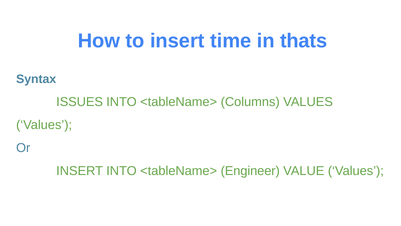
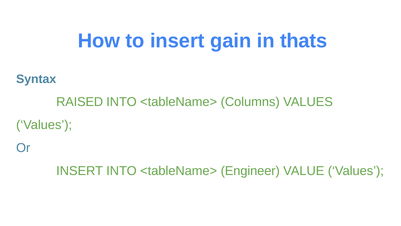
time: time -> gain (231, 41)
ISSUES: ISSUES -> RAISED (80, 102)
